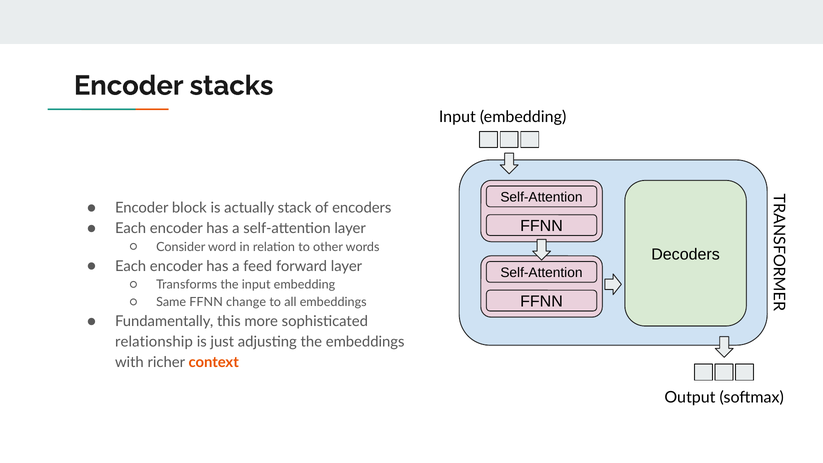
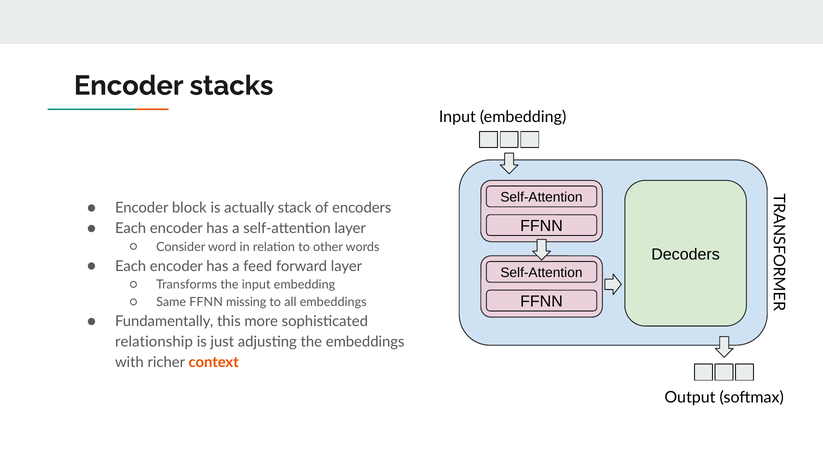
change: change -> missing (246, 302)
